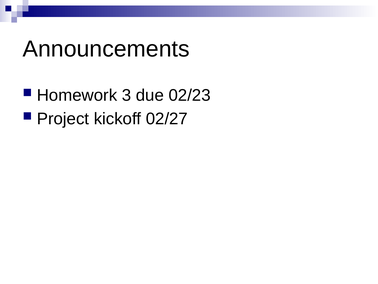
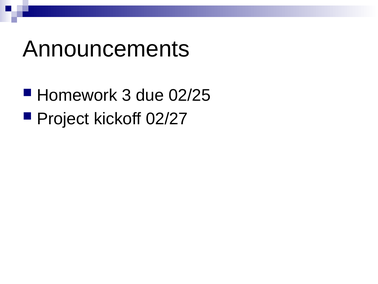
02/23: 02/23 -> 02/25 (190, 95)
